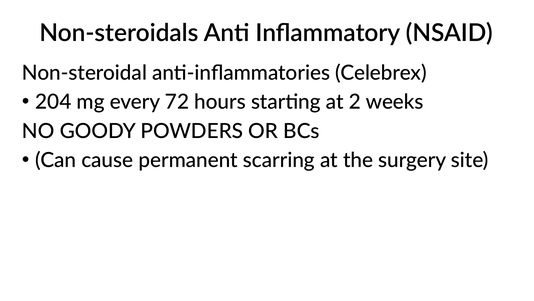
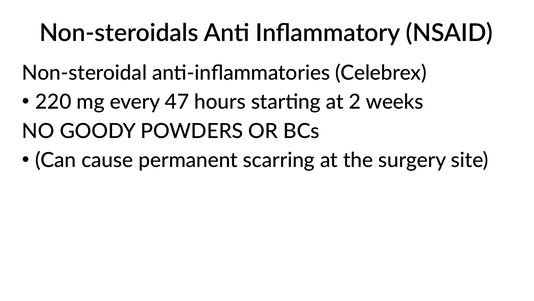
204: 204 -> 220 (53, 102)
72: 72 -> 47 (177, 102)
